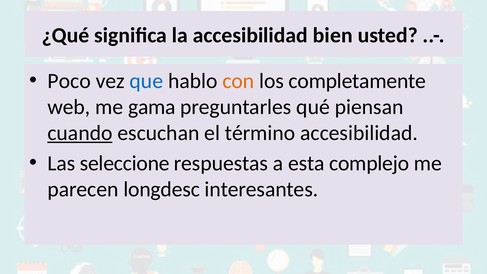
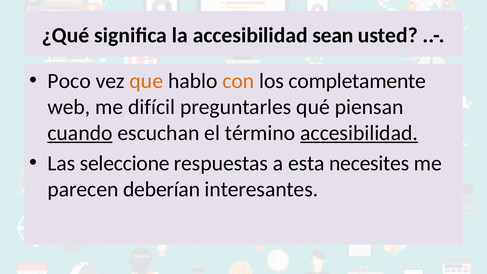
bien: bien -> sean (333, 35)
que colour: blue -> orange (146, 81)
gama: gama -> difícil (152, 107)
accesibilidad underline: none -> present (359, 133)
complejo: complejo -> necesites (369, 163)
longdesc: longdesc -> deberían (162, 189)
